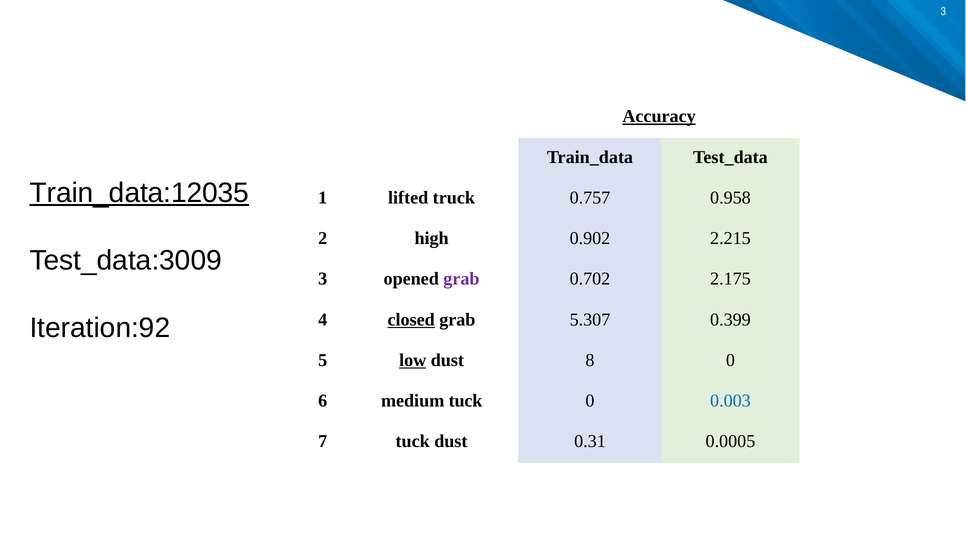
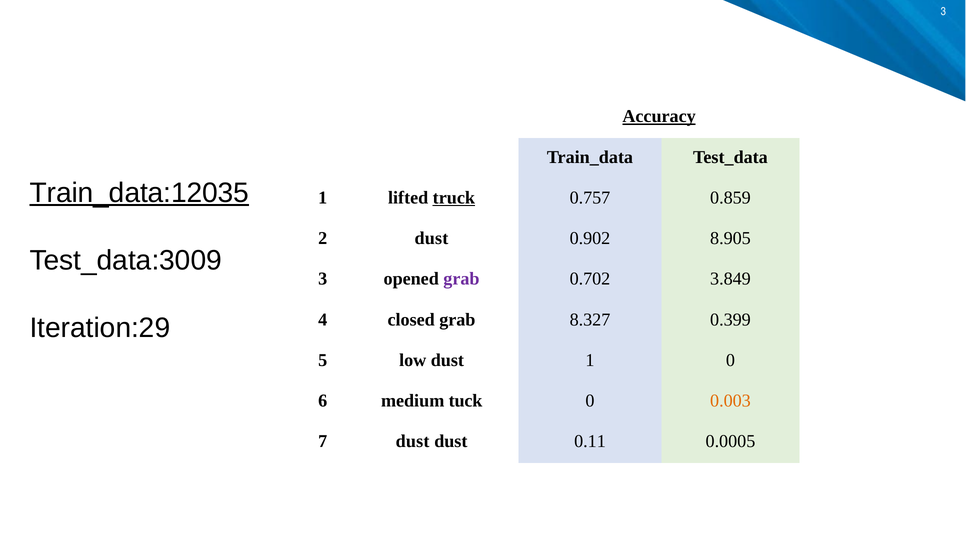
truck underline: none -> present (454, 198)
0.958: 0.958 -> 0.859 (730, 198)
2 high: high -> dust (431, 239)
2.215: 2.215 -> 8.905 (730, 239)
2.175: 2.175 -> 3.849 (730, 279)
closed underline: present -> none (411, 320)
5.307: 5.307 -> 8.327 (590, 320)
Iteration:92: Iteration:92 -> Iteration:29 (100, 328)
low underline: present -> none (413, 360)
dust 8: 8 -> 1 (590, 360)
0.003 colour: blue -> orange (730, 401)
7 tuck: tuck -> dust (413, 442)
0.31: 0.31 -> 0.11 (590, 442)
